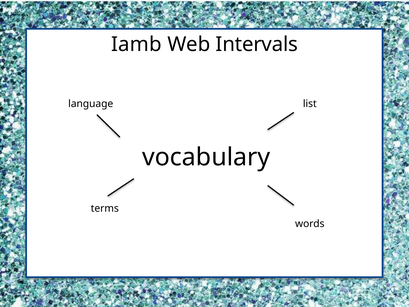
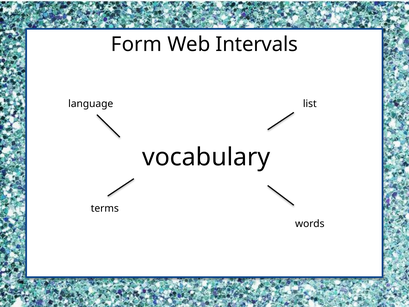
Iamb: Iamb -> Form (136, 44)
